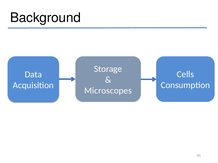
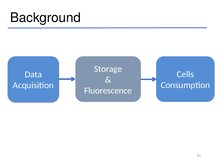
Microscopes: Microscopes -> Fluorescence (108, 91)
